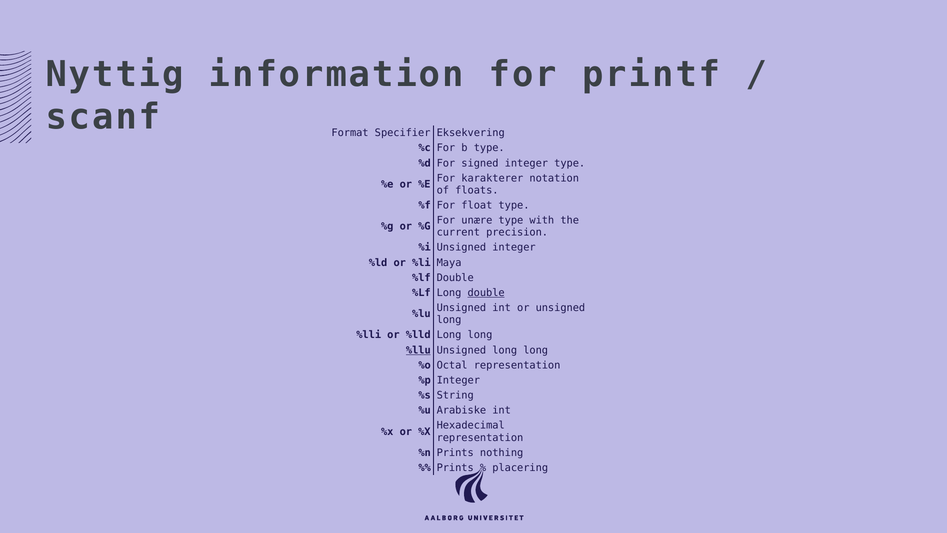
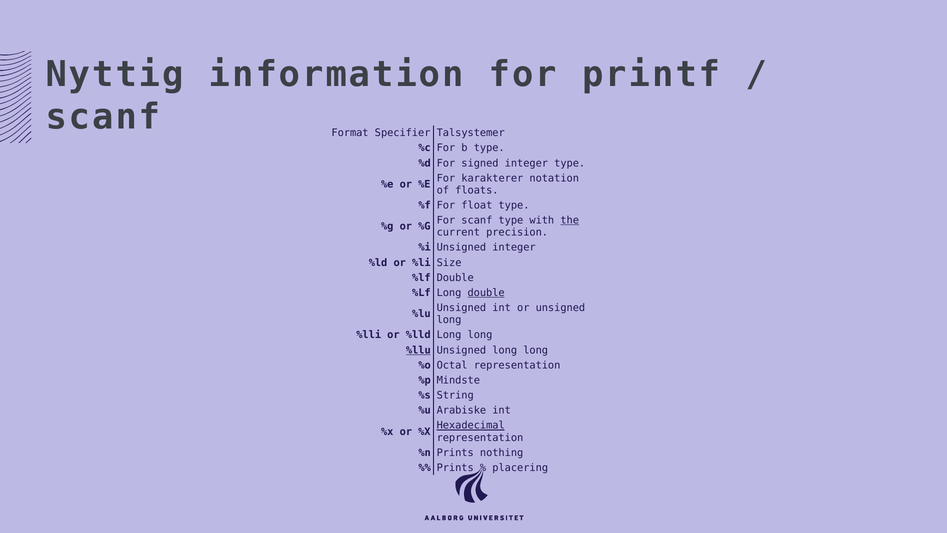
Eksekvering: Eksekvering -> Talsystemer (471, 133)
For unære: unære -> scanf (477, 220)
the underline: none -> present (570, 220)
Maya: Maya -> Size (449, 263)
%p Integer: Integer -> Mindste (458, 380)
Hexadecimal underline: none -> present (471, 425)
